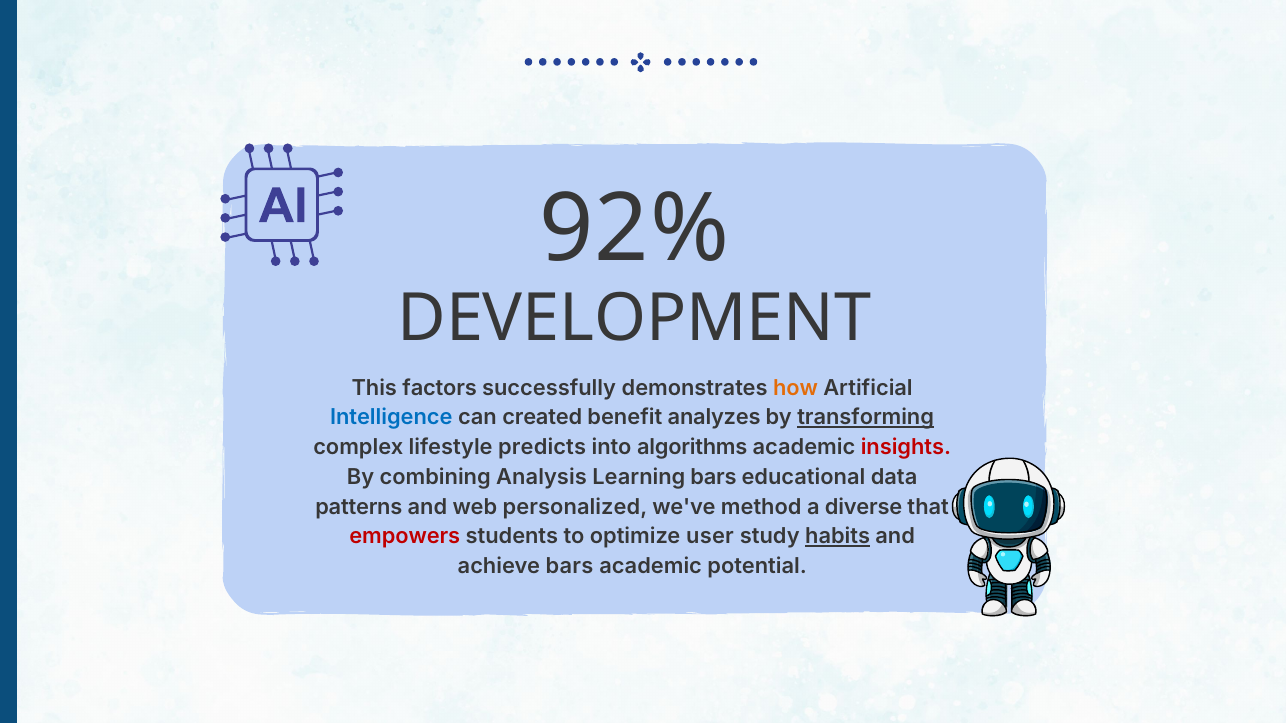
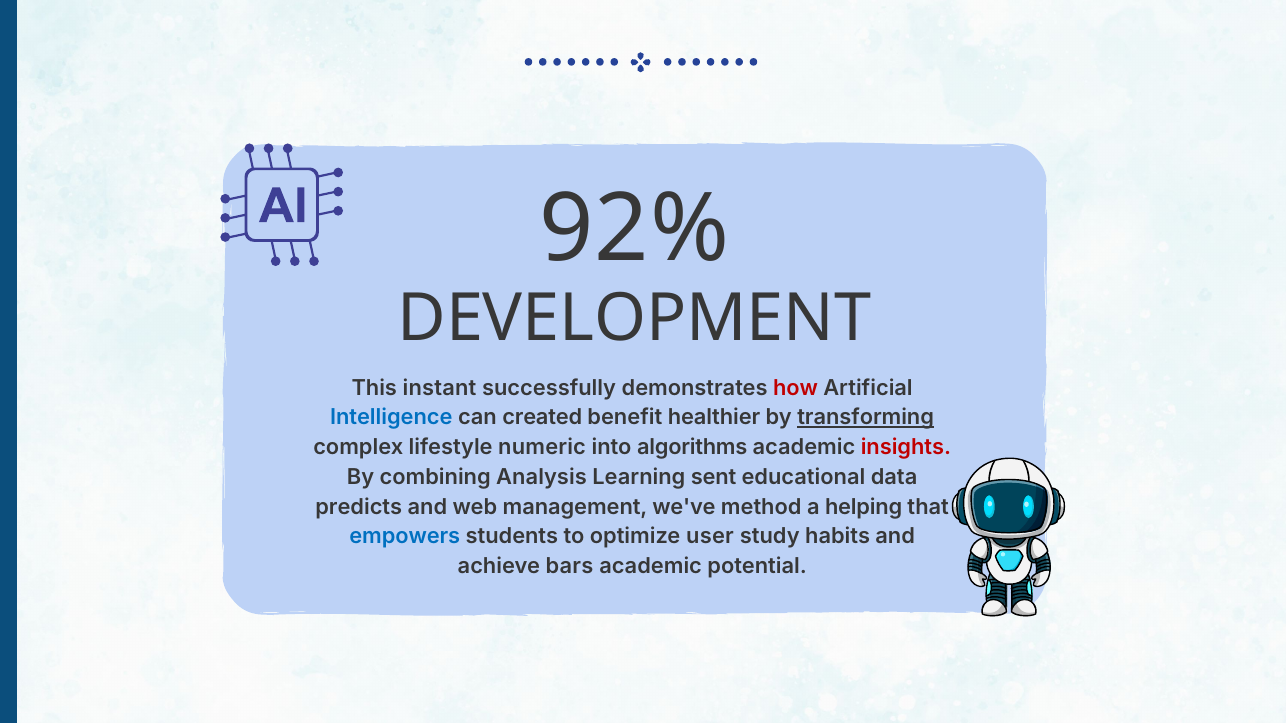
factors: factors -> instant (439, 388)
how colour: orange -> red (796, 388)
analyzes: analyzes -> healthier (714, 418)
predicts: predicts -> numeric (542, 448)
Learning bars: bars -> sent (714, 477)
patterns: patterns -> predicts (359, 507)
personalized: personalized -> management (575, 507)
diverse: diverse -> helping (864, 507)
empowers colour: red -> blue (405, 537)
habits underline: present -> none (838, 537)
